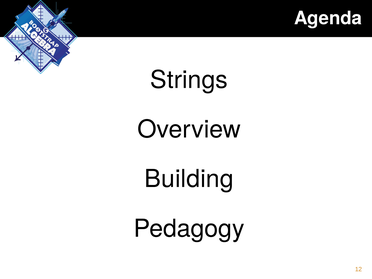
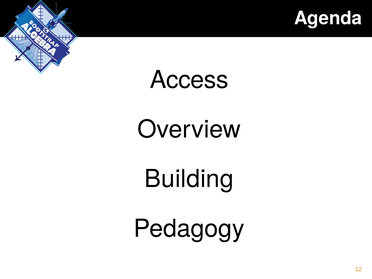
Strings: Strings -> Access (189, 80)
